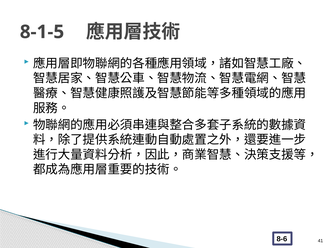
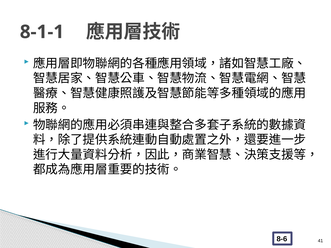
8-1-5: 8-1-5 -> 8-1-1 (42, 32)
